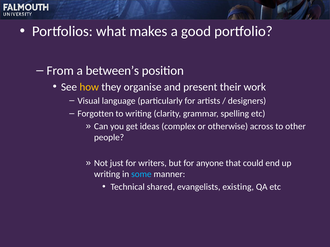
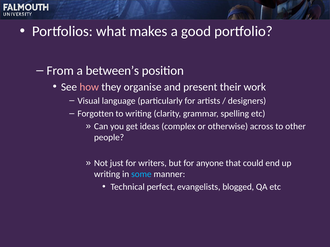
how colour: yellow -> pink (89, 87)
shared: shared -> perfect (161, 187)
existing: existing -> blogged (238, 187)
